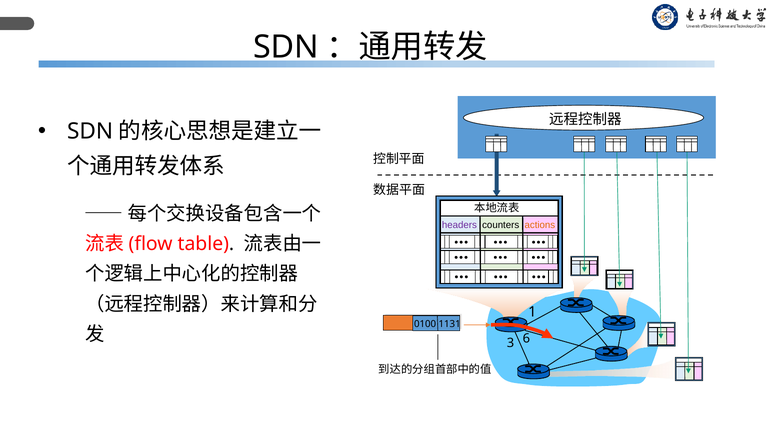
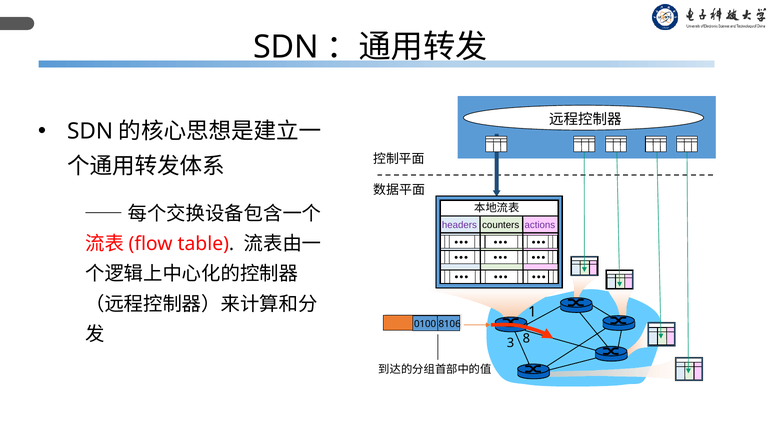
actions colour: orange -> purple (540, 225)
1131: 1131 -> 8106 (450, 324)
6: 6 -> 8 (526, 339)
